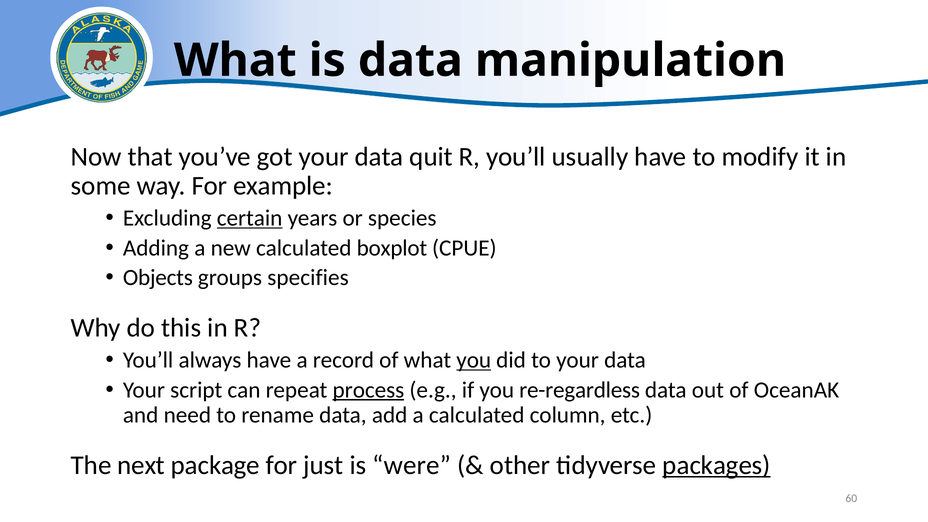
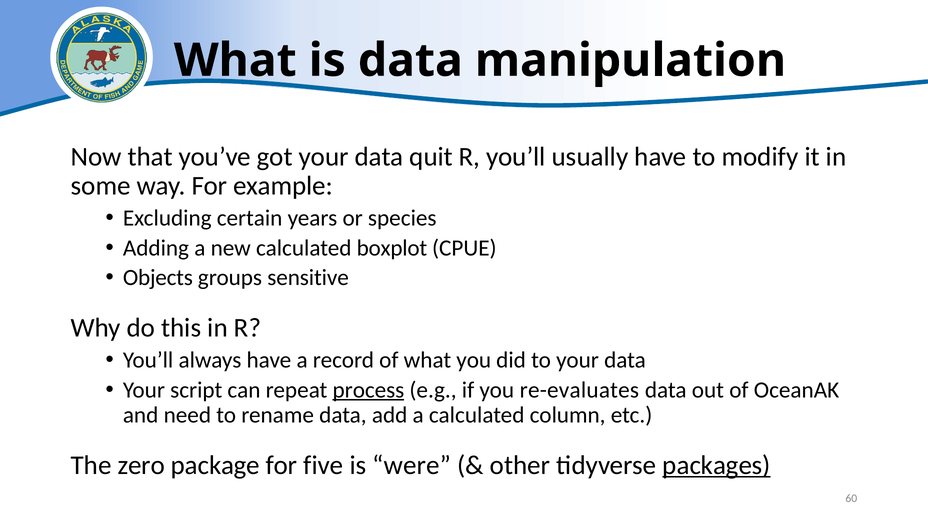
certain underline: present -> none (250, 218)
specifies: specifies -> sensitive (308, 278)
you underline: present -> none (474, 360)
re-regardless: re-regardless -> re-evaluates (579, 390)
next: next -> zero (141, 465)
just: just -> five (323, 465)
